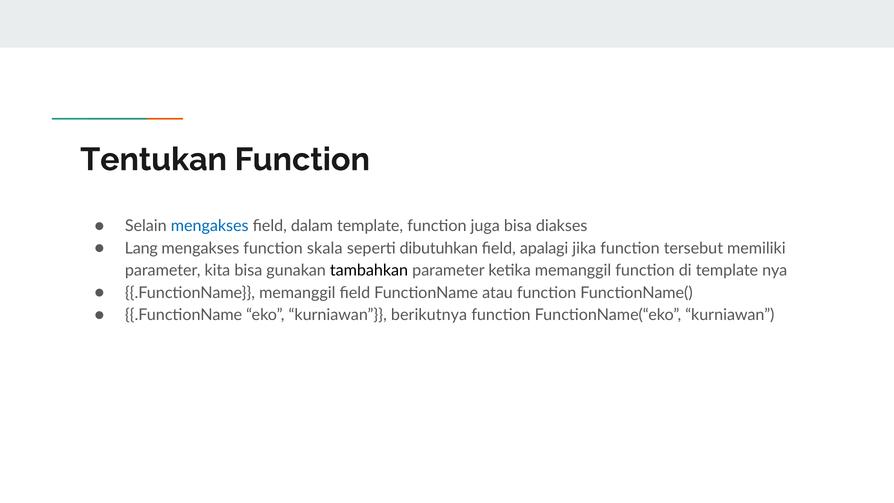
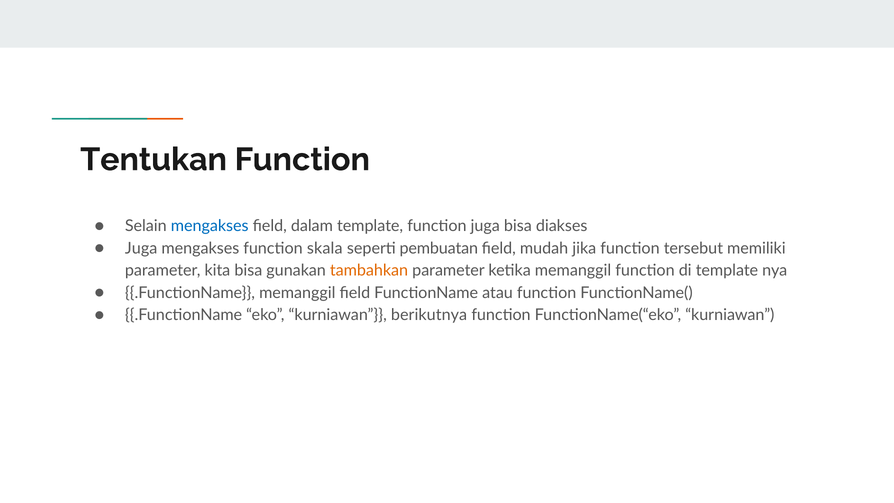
Lang: Lang -> Juga (141, 248)
dibutuhkan: dibutuhkan -> pembuatan (439, 248)
apalagi: apalagi -> mudah (544, 248)
tambahkan colour: black -> orange (369, 270)
